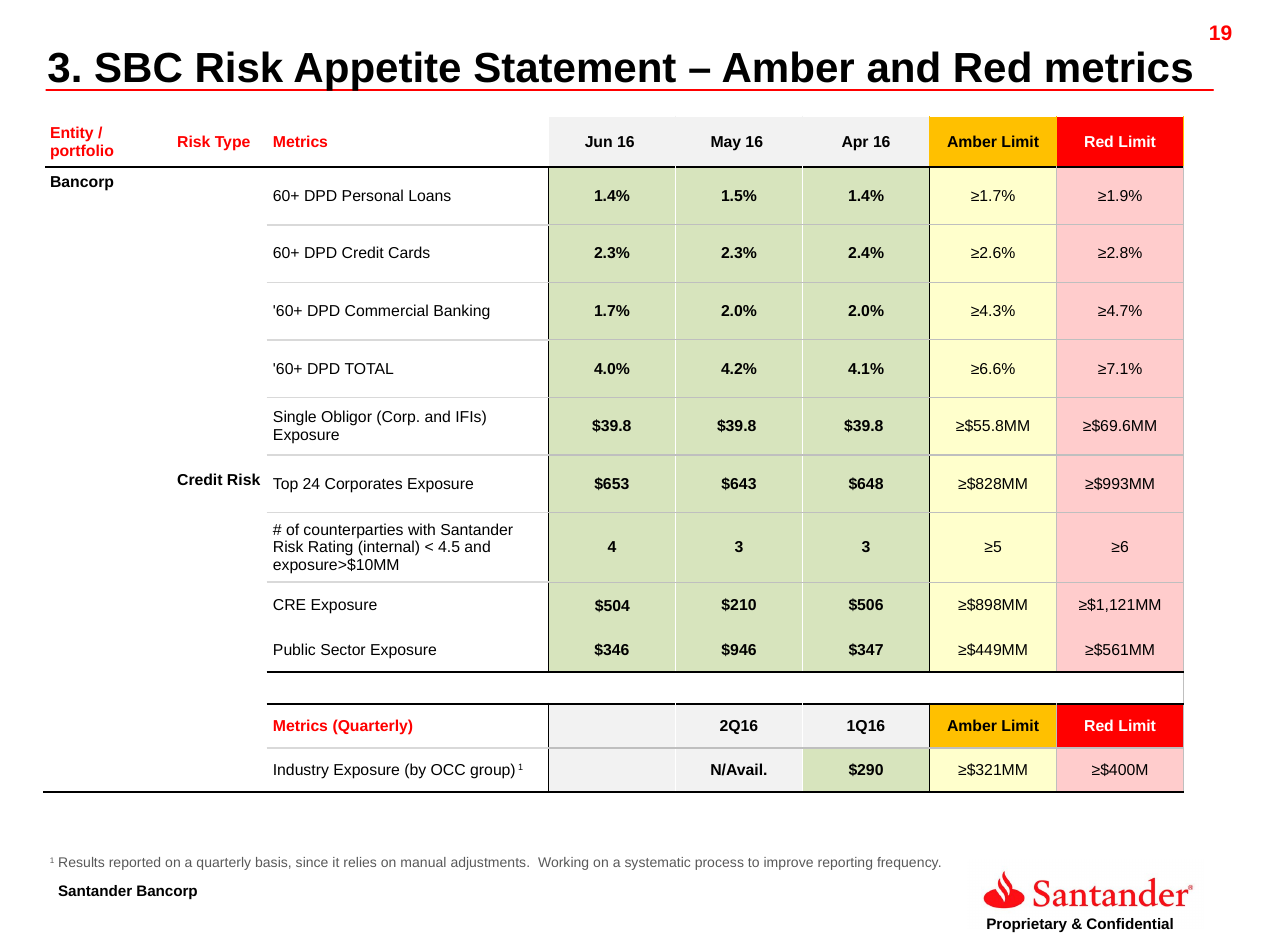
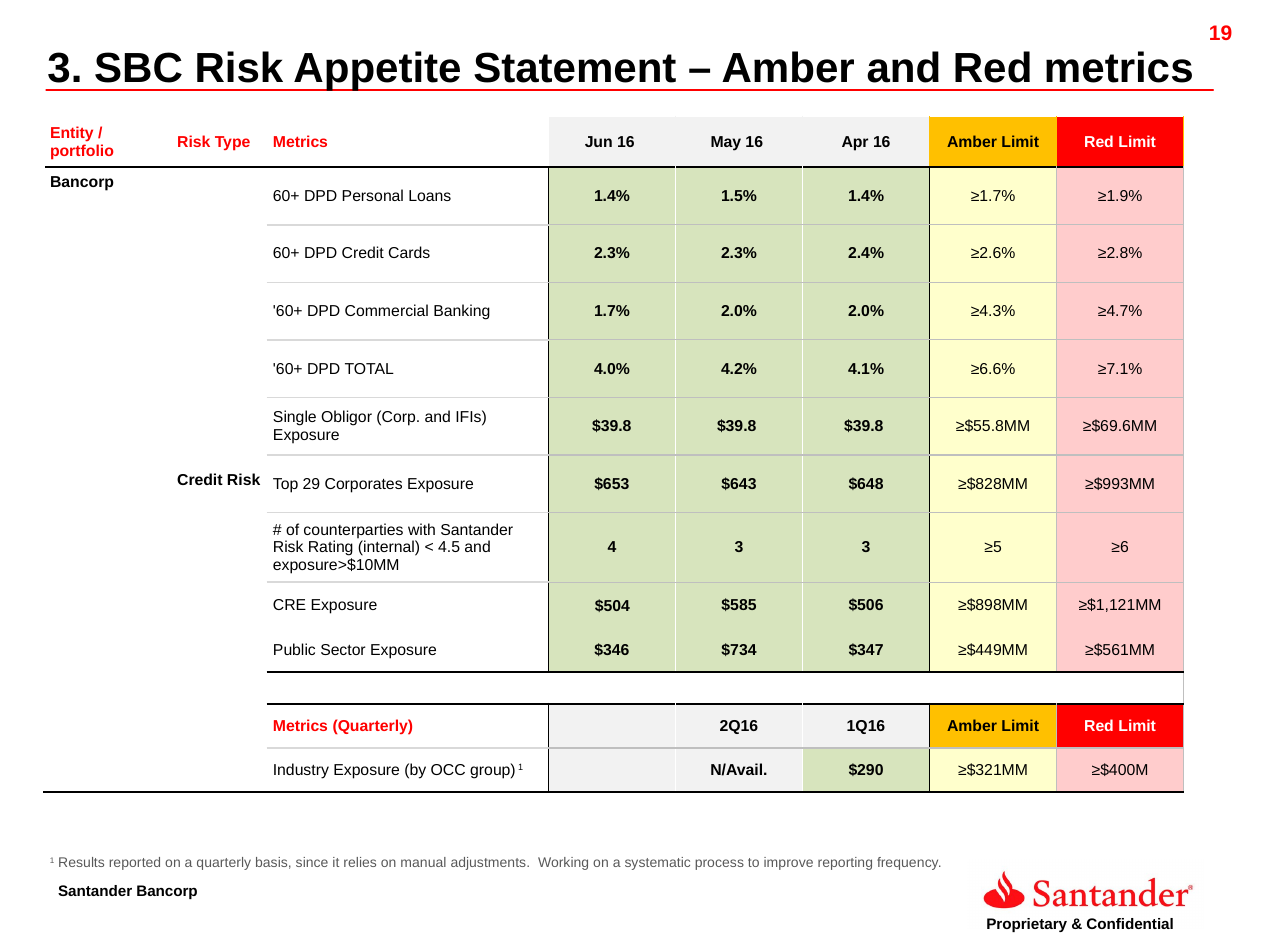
24: 24 -> 29 (311, 484)
$210: $210 -> $585 (739, 606)
$946: $946 -> $734 (739, 651)
